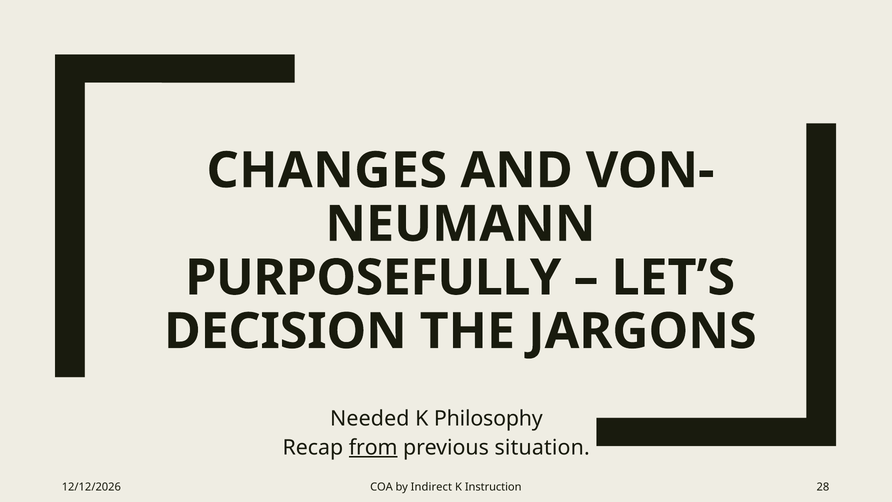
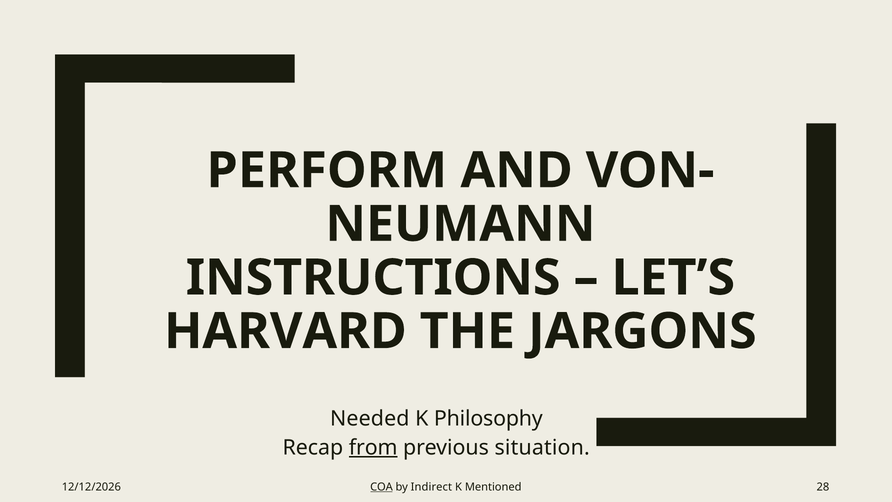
CHANGES: CHANGES -> PERFORM (327, 171)
PURPOSEFULLY: PURPOSEFULLY -> INSTRUCTIONS (373, 278)
DECISION: DECISION -> HARVARD (285, 331)
COA underline: none -> present (382, 487)
Instruction: Instruction -> Mentioned (493, 487)
